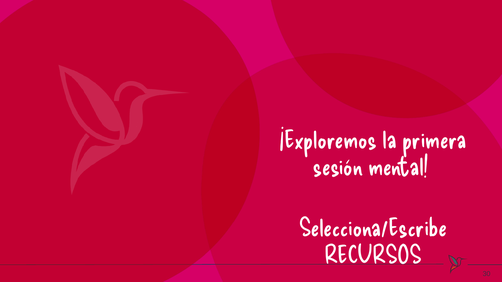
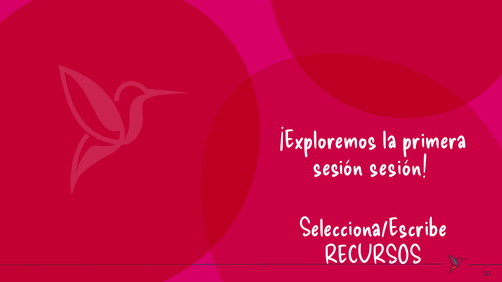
sesión mental: mental -> sesión (398, 167)
